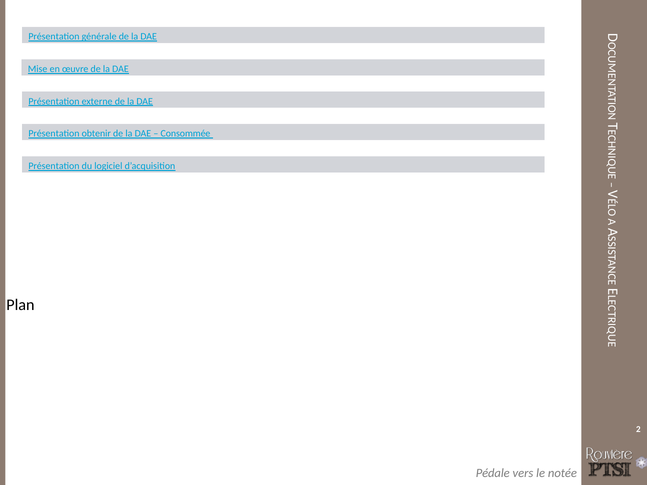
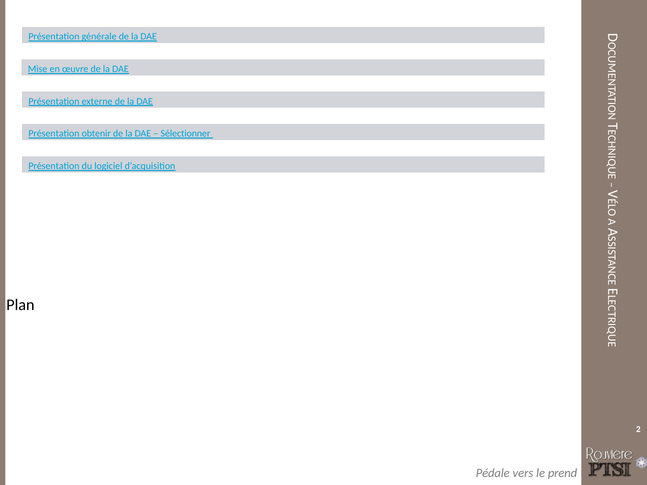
Consommée: Consommée -> Sélectionner (185, 134)
notée: notée -> prend (563, 473)
